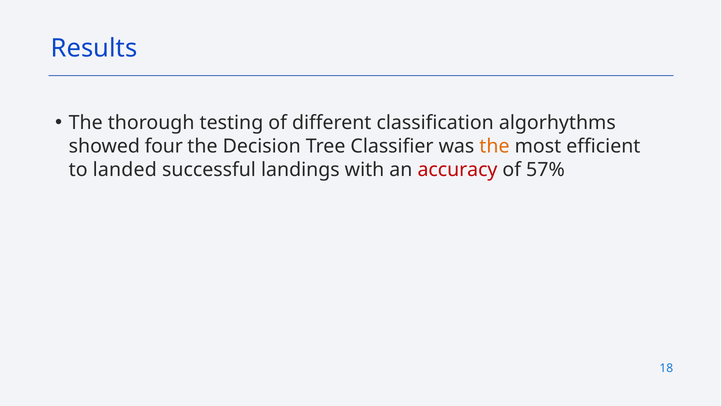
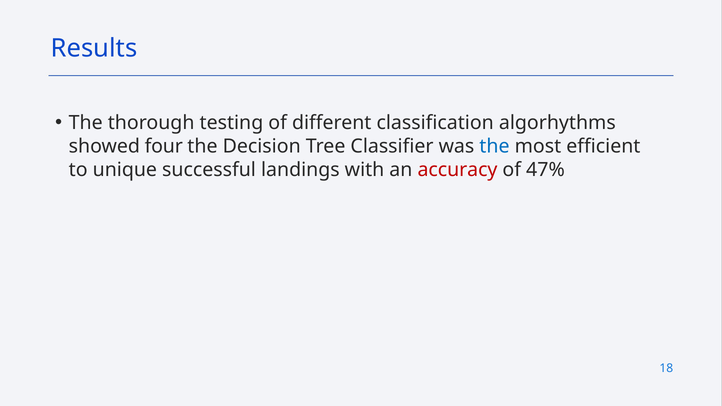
the colour: orange -> blue (494, 146)
landed: landed -> unique (125, 170)
57%: 57% -> 47% (545, 170)
